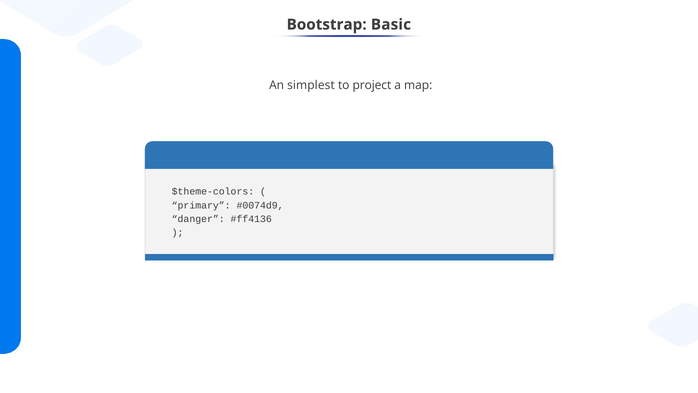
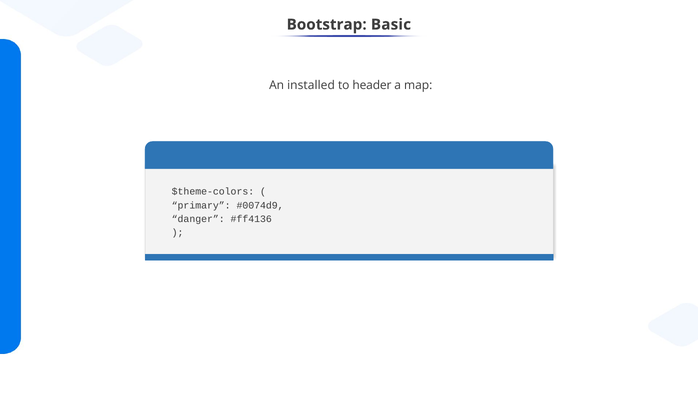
simplest: simplest -> installed (311, 85)
project: project -> header (372, 85)
